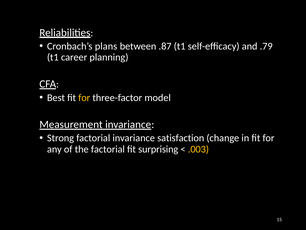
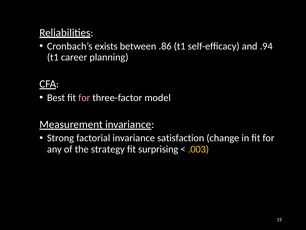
plans: plans -> exists (106, 46)
.87: .87 -> .86 (165, 46)
.79: .79 -> .94 (266, 46)
for colour: yellow -> pink (84, 97)
the factorial: factorial -> strategy (108, 149)
